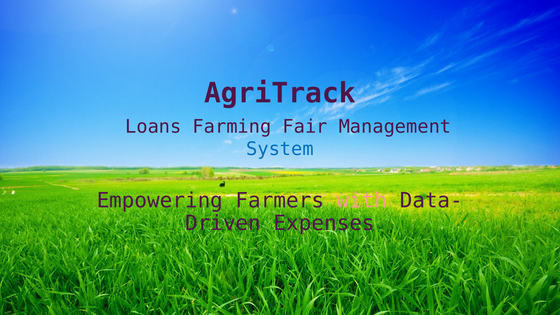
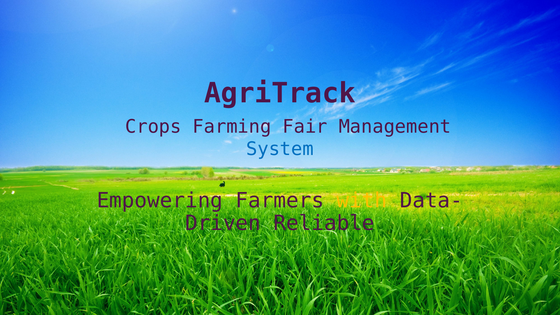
Loans: Loans -> Crops (153, 127)
with colour: pink -> yellow (362, 201)
Expenses: Expenses -> Reliable (324, 223)
